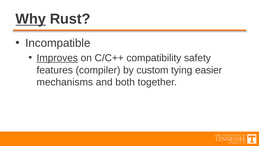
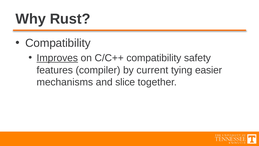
Why underline: present -> none (31, 19)
Incompatible: Incompatible -> Compatibility (58, 43)
custom: custom -> current (152, 70)
both: both -> slice (125, 82)
